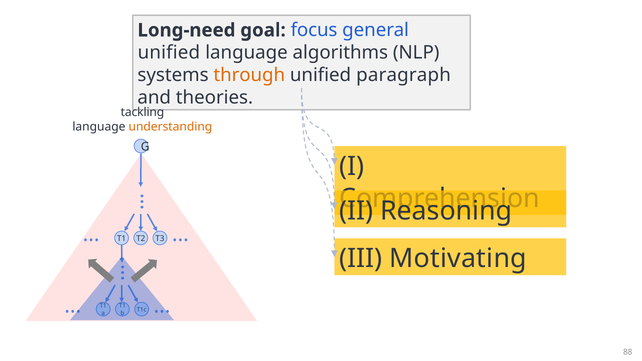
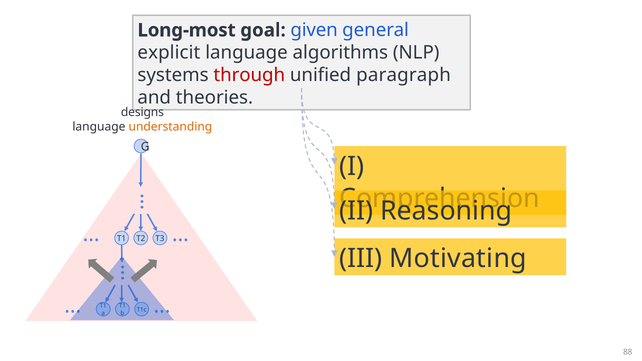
Long-need: Long-need -> Long-most (187, 30)
focus: focus -> given (314, 30)
unified: unified -> explicit (169, 53)
through colour: orange -> red (249, 75)
tackling: tackling -> designs (142, 112)
